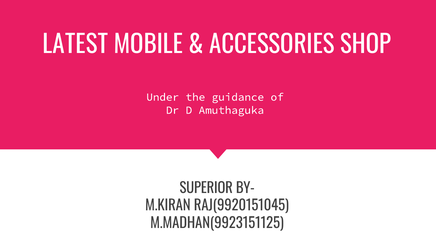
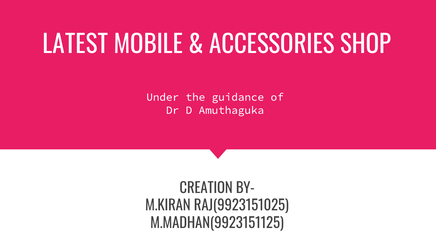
SUPERIOR: SUPERIOR -> CREATION (206, 188)
RAJ(9920151045: RAJ(9920151045 -> RAJ(9923151025 (241, 205)
